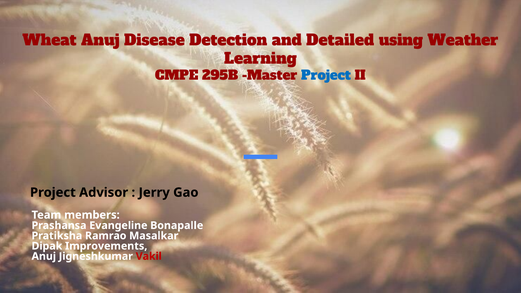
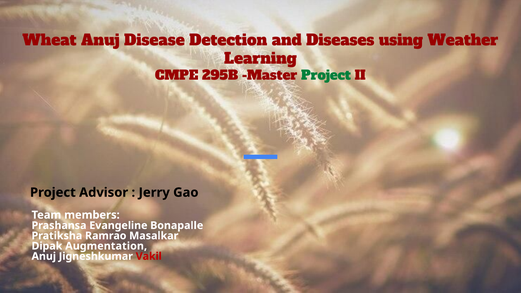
Detailed: Detailed -> Diseases (340, 41)
Project colour: blue -> green (326, 76)
Improvements: Improvements -> Augmentation (106, 246)
